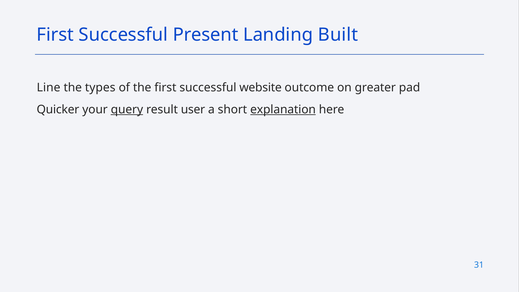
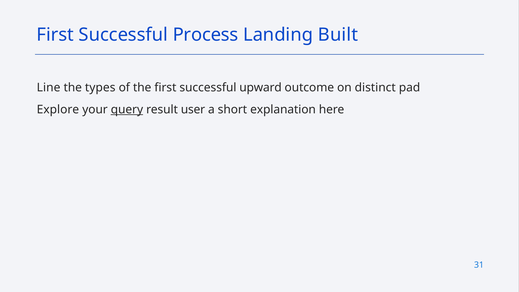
Present: Present -> Process (206, 35)
website: website -> upward (261, 88)
greater: greater -> distinct (375, 88)
Quicker: Quicker -> Explore (58, 109)
explanation underline: present -> none (283, 109)
